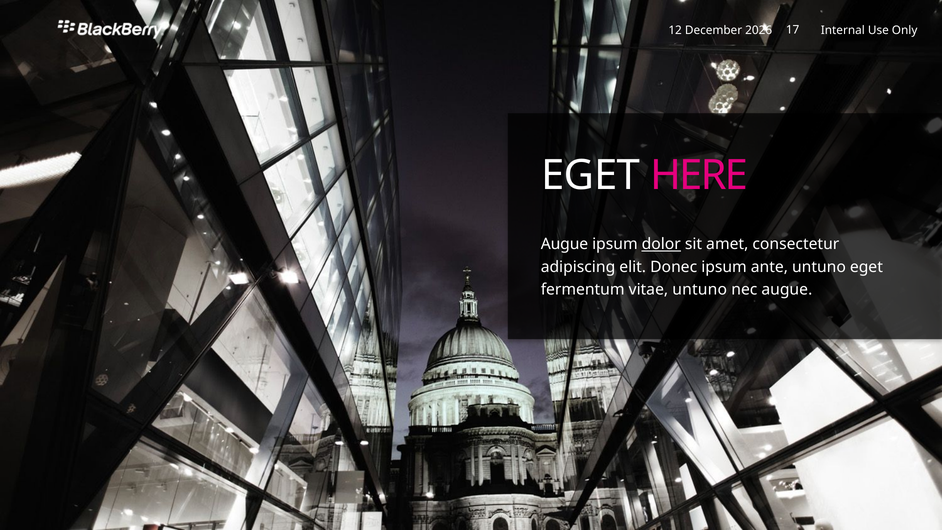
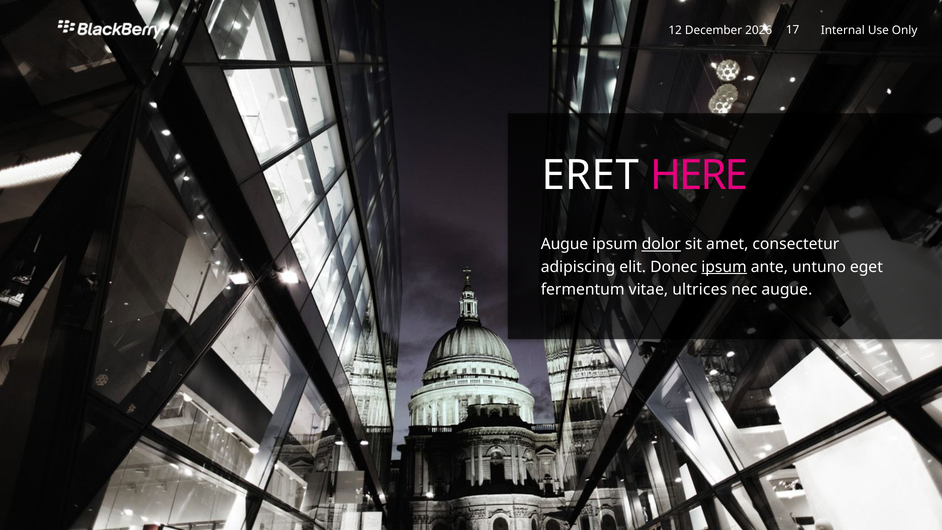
EGET: EGET -> ERET (590, 175)
ipsum underline: none -> present (724, 267)
vitae untuno: untuno -> ultrices (700, 289)
